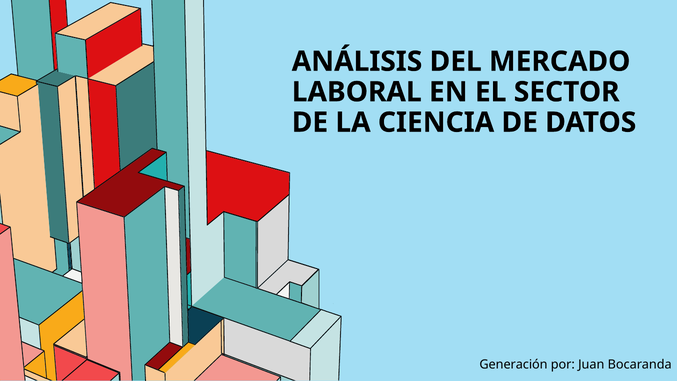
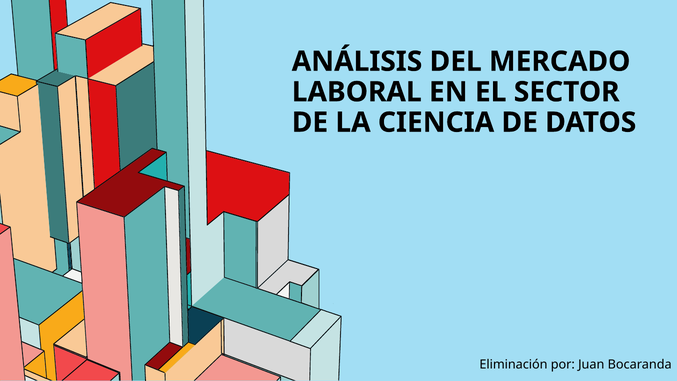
Generación: Generación -> Eliminación (514, 364)
